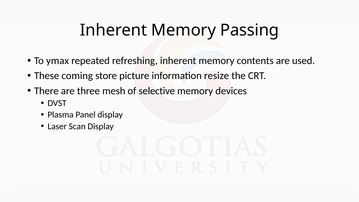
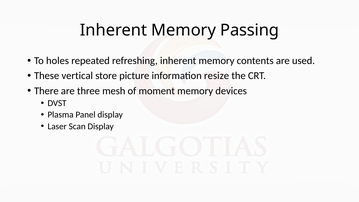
ymax: ymax -> holes (58, 61)
coming: coming -> vertical (77, 76)
selective: selective -> moment (157, 91)
